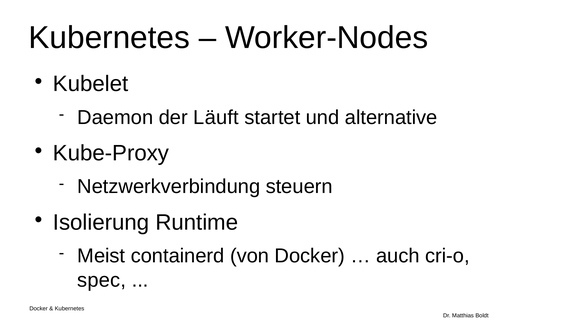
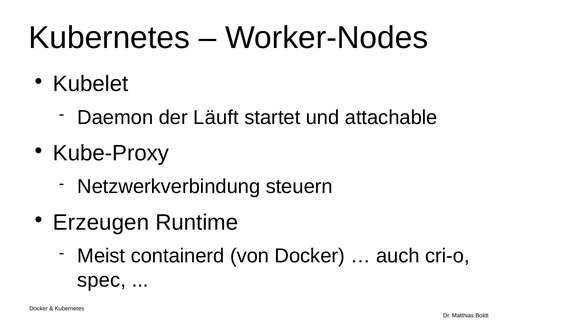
alternative: alternative -> attachable (391, 117)
Isolierung: Isolierung -> Erzeugen (101, 222)
